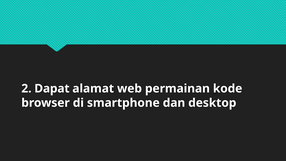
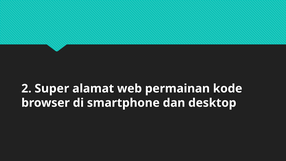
Dapat: Dapat -> Super (52, 88)
